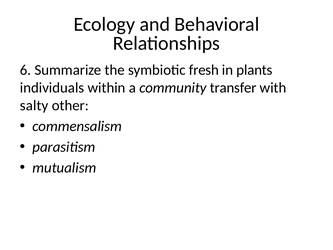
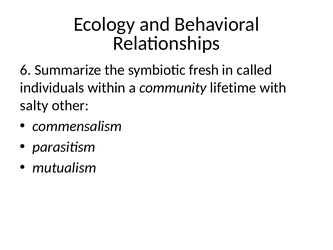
plants: plants -> called (254, 70)
transfer: transfer -> lifetime (233, 88)
